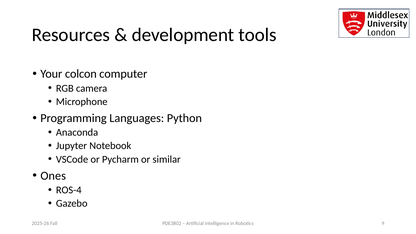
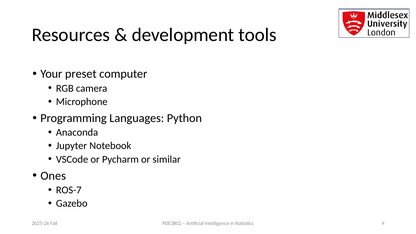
colcon: colcon -> preset (81, 74)
ROS-4: ROS-4 -> ROS-7 (69, 190)
